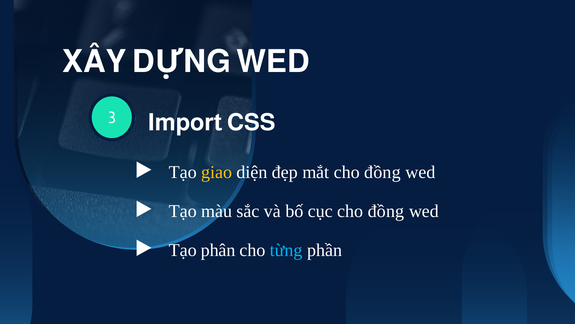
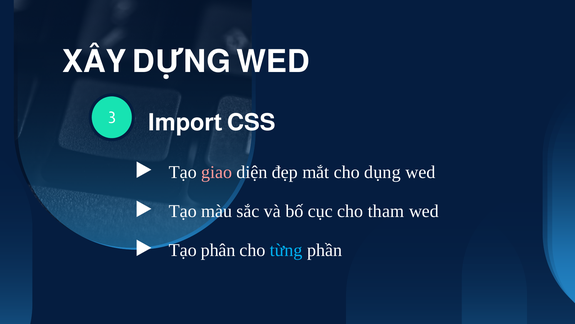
giao colour: yellow -> pink (217, 172)
mắt cho đồng: đồng -> dụng (383, 172)
cục cho đồng: đồng -> tham (386, 211)
